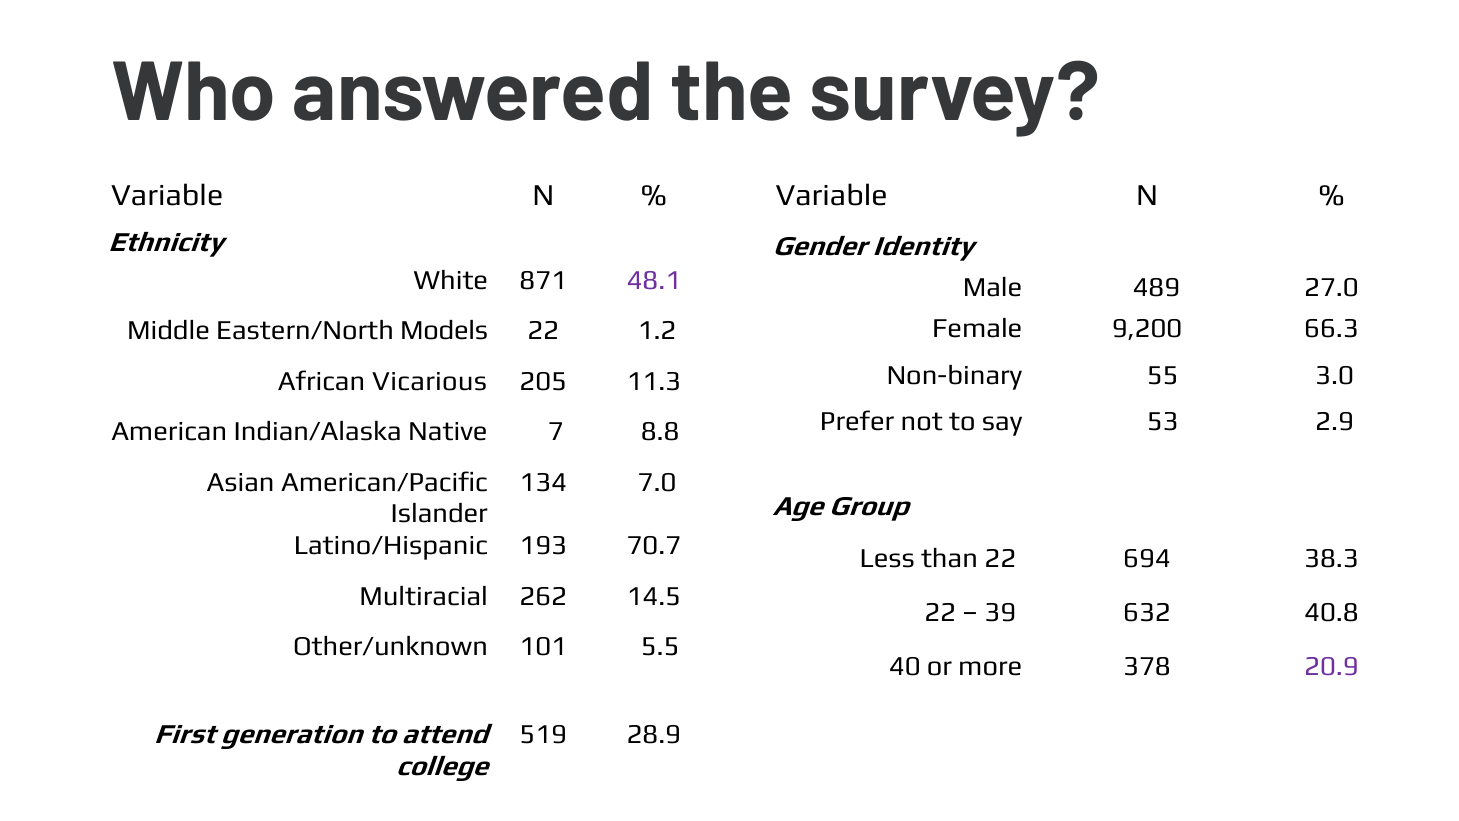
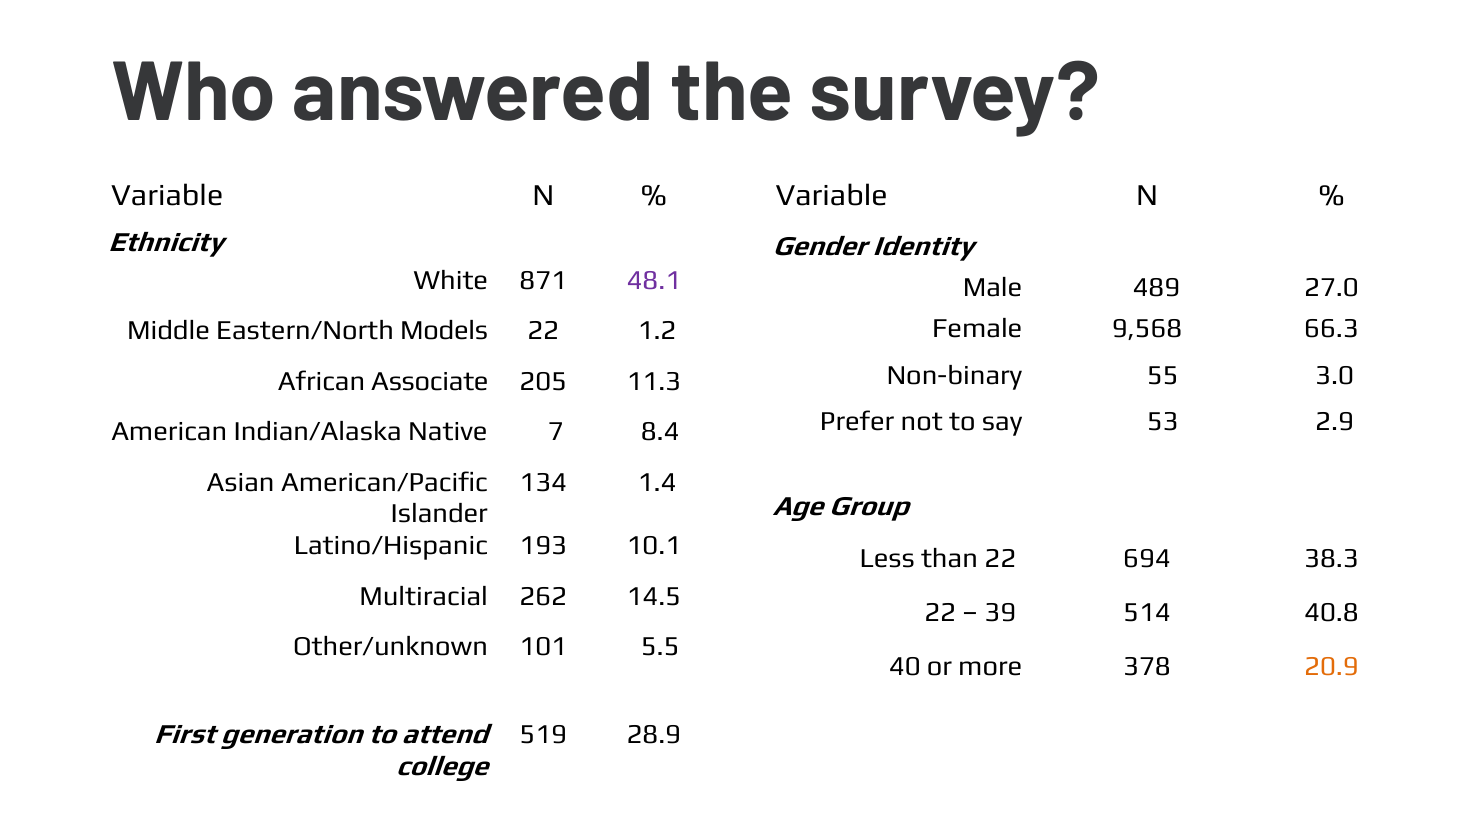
9,200: 9,200 -> 9,568 (1147, 329)
Vicarious: Vicarious -> Associate (430, 381)
8.8: 8.8 -> 8.4 (660, 431)
7.0: 7.0 -> 1.4 (657, 482)
70.7: 70.7 -> 10.1 (654, 545)
632: 632 -> 514 (1147, 612)
20.9 colour: purple -> orange (1331, 666)
